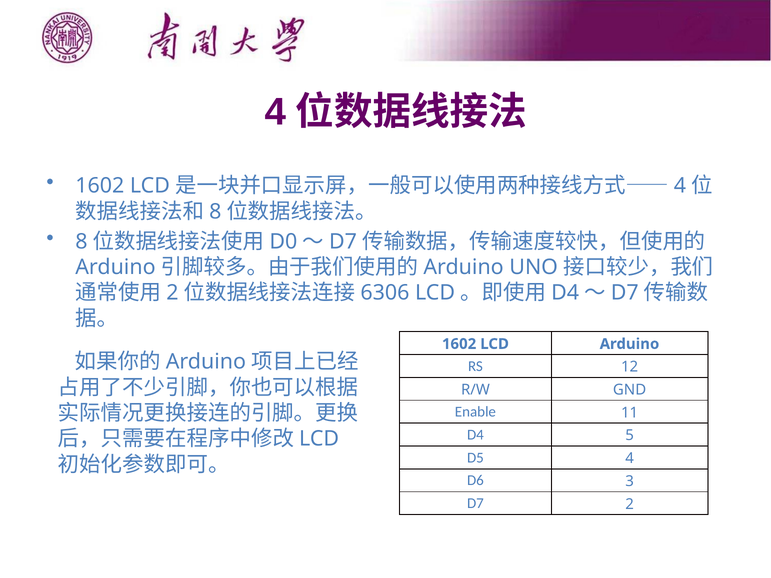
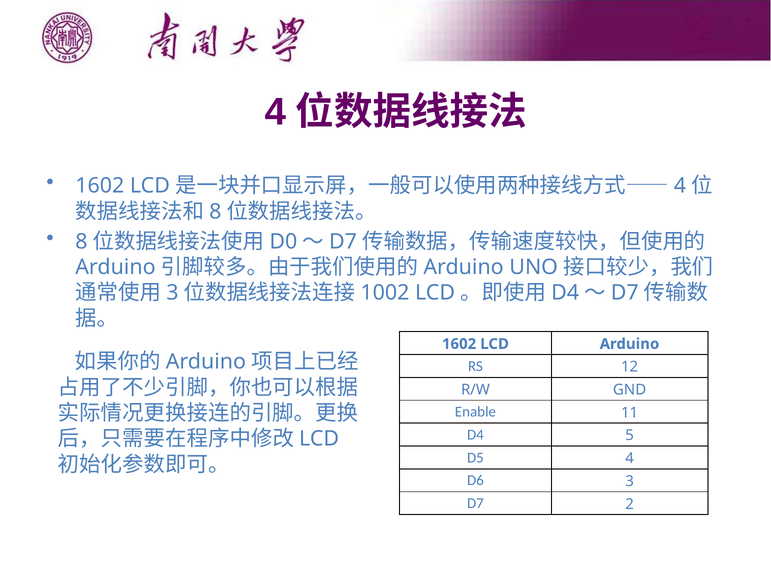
2: 2 -> 3 (172, 293)
6306: 6306 -> 1002 (385, 293)
